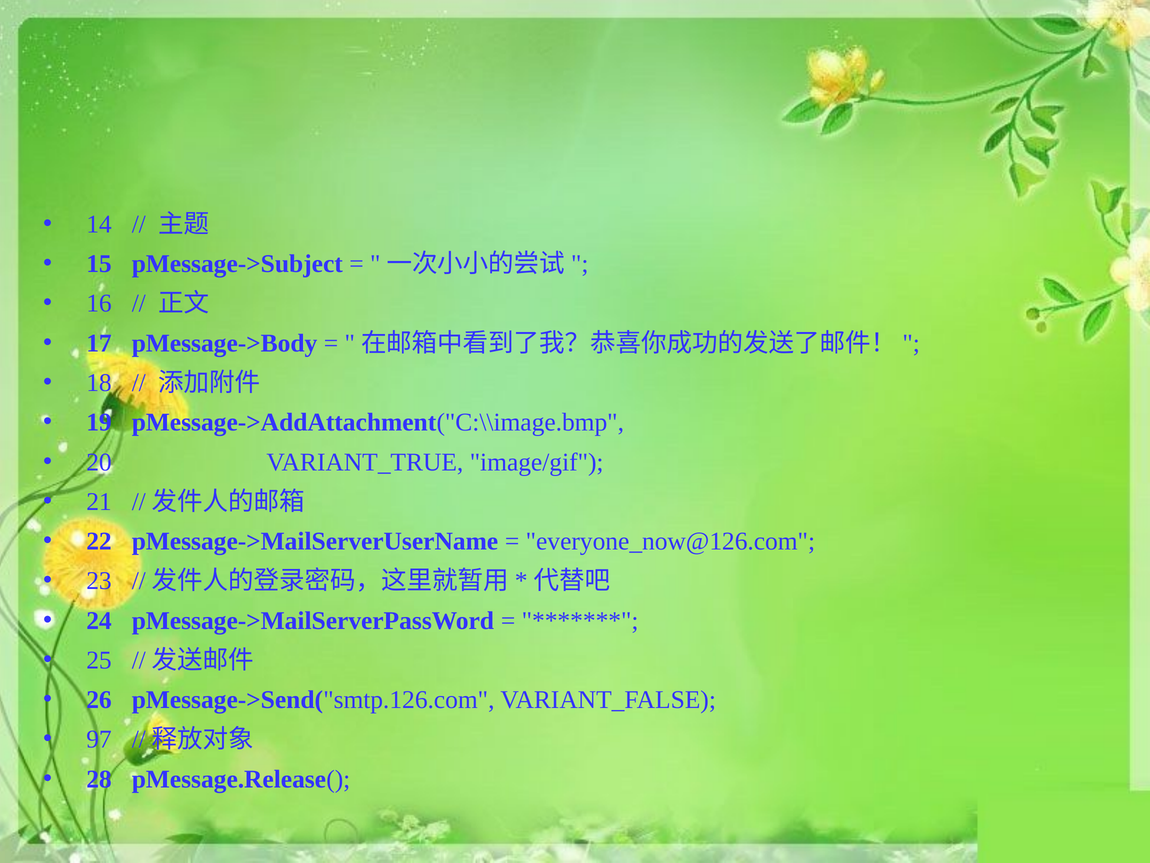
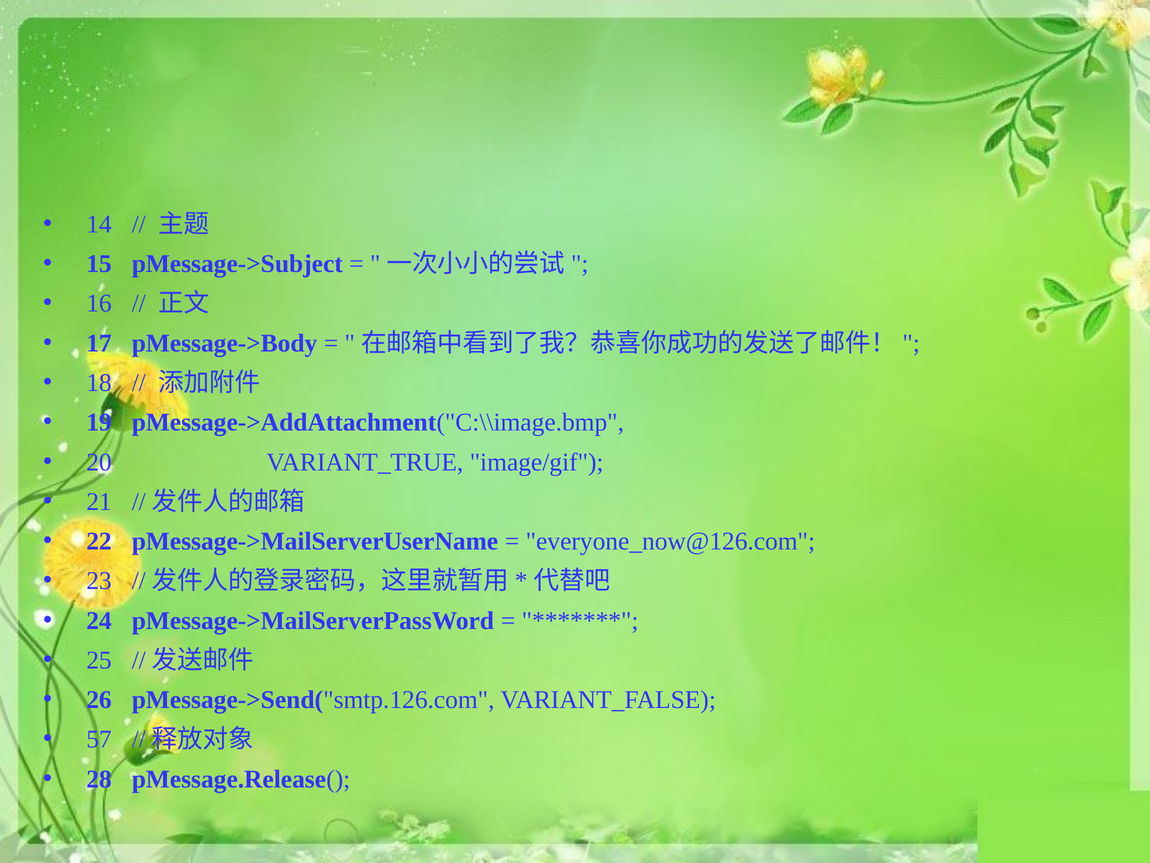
97: 97 -> 57 (99, 739)
